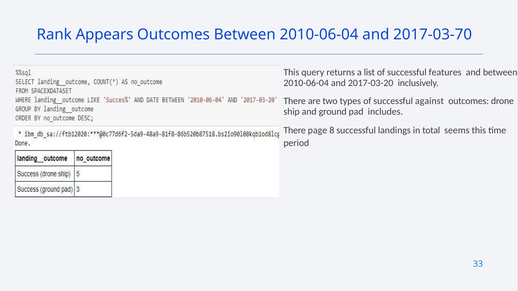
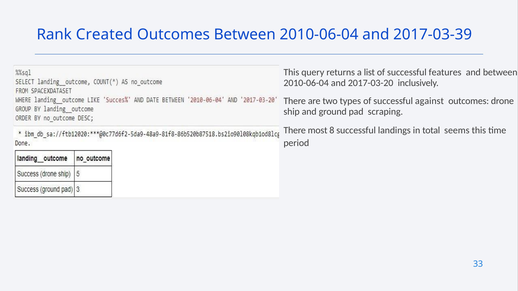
Appears: Appears -> Created (104, 34)
2017-03-70: 2017-03-70 -> 2017-03-39 (433, 34)
includes: includes -> scraping (385, 112)
page: page -> most (318, 131)
